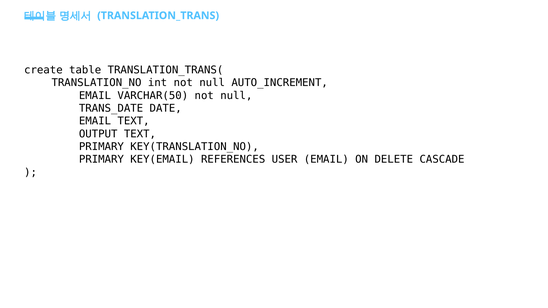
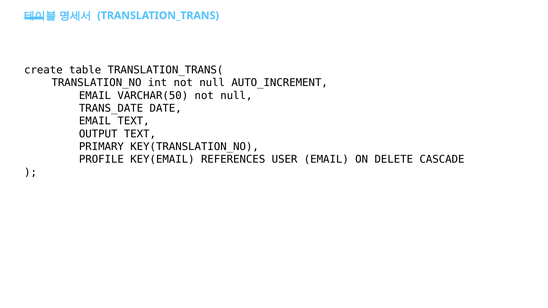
PRIMARY: PRIMARY -> PROFILE (101, 160)
